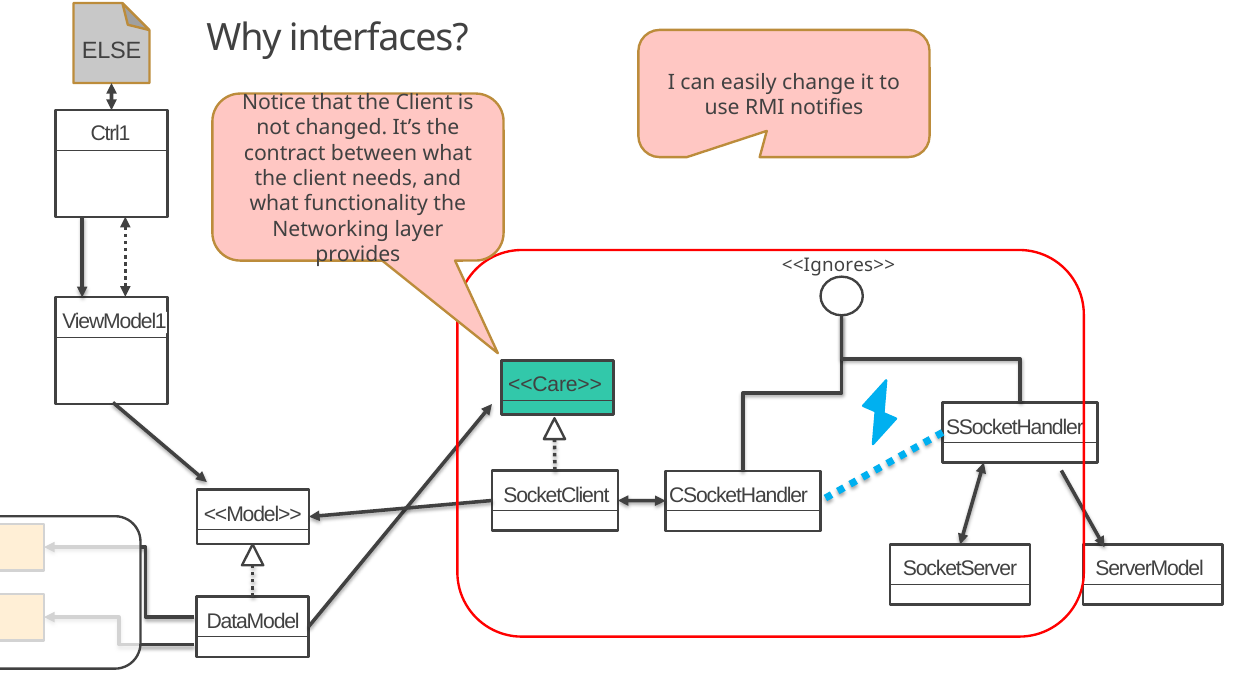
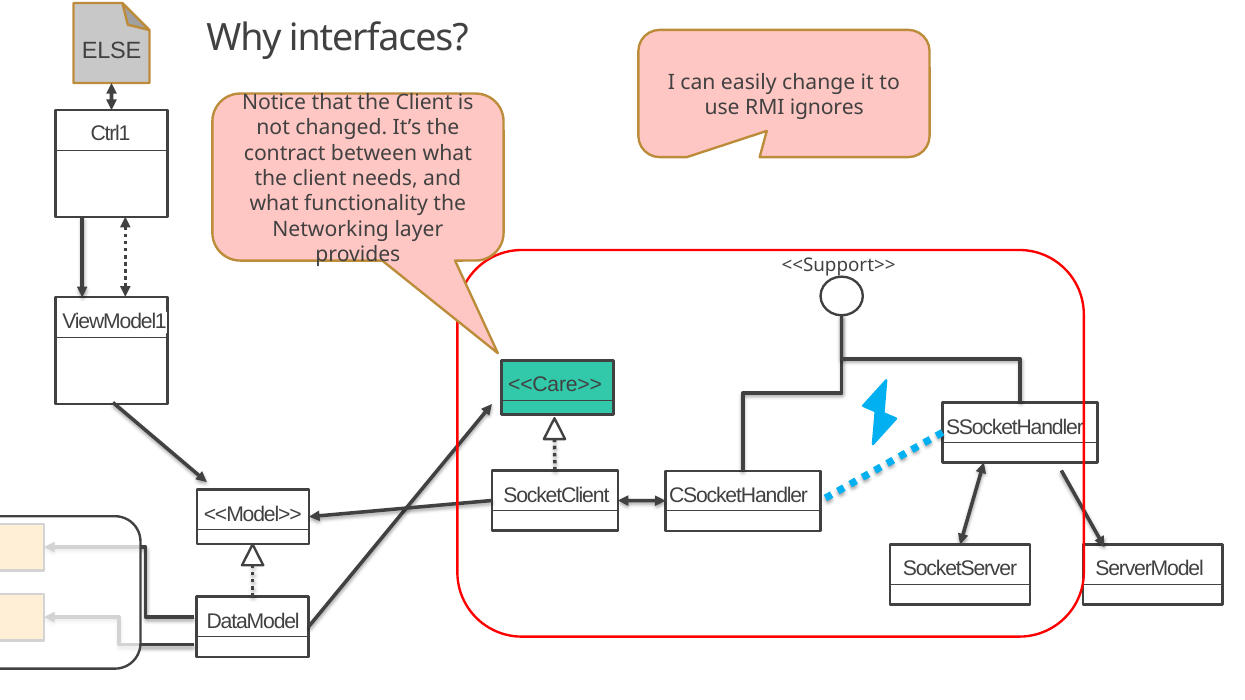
notifies: notifies -> ignores (827, 108)
<<Ignores>>: <<Ignores>> -> <<Support>> (839, 265)
